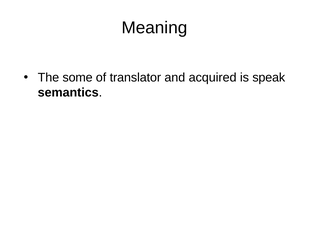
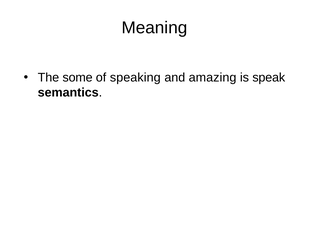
translator: translator -> speaking (135, 77)
acquired: acquired -> amazing (213, 77)
